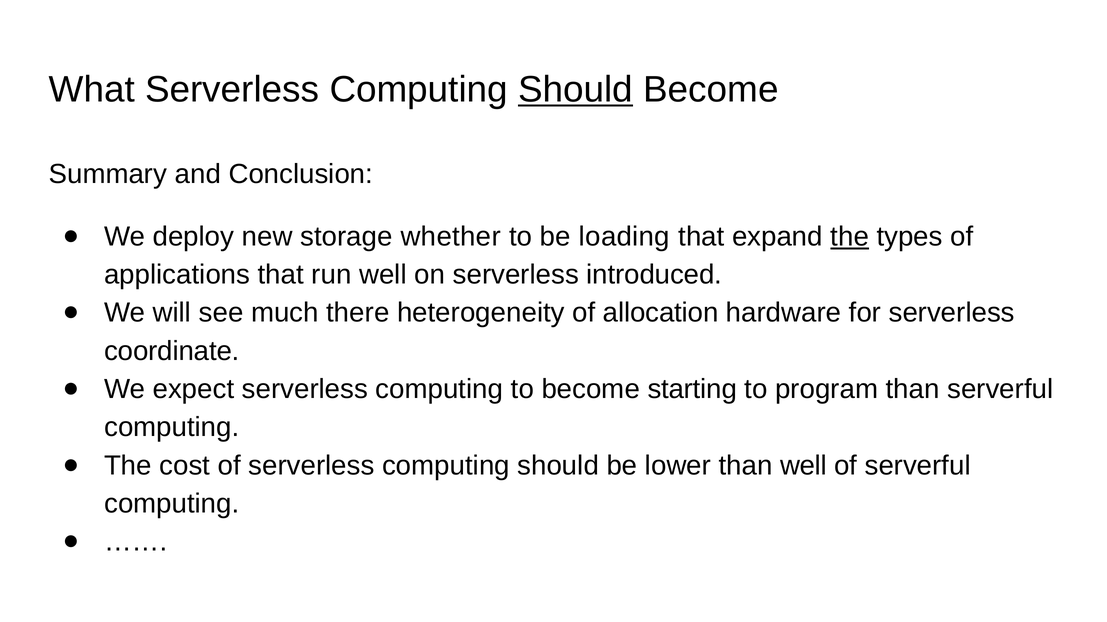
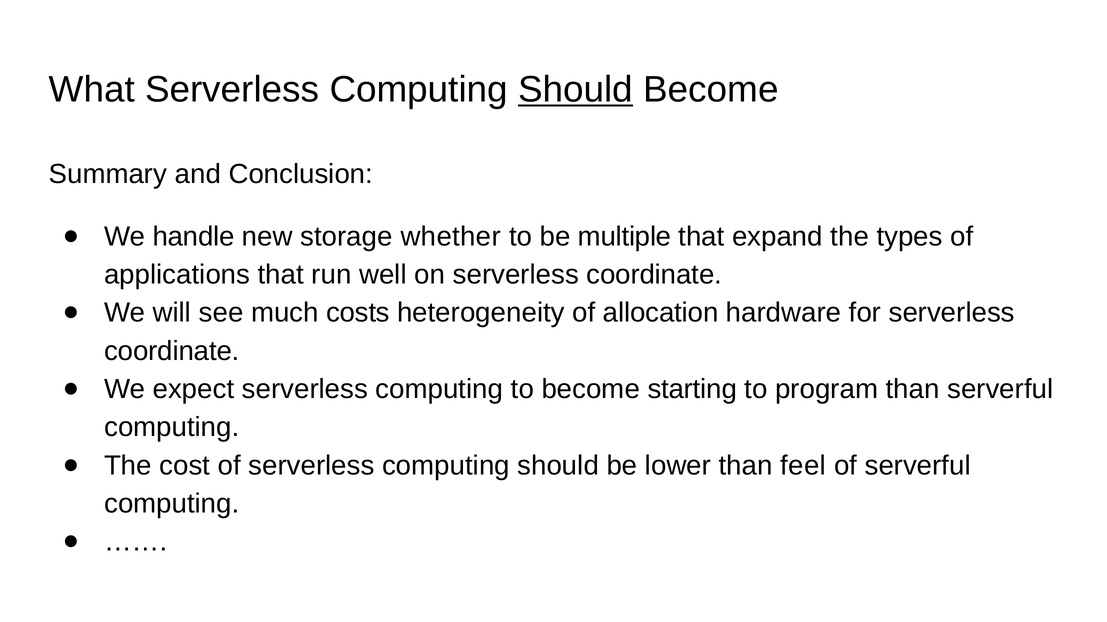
deploy: deploy -> handle (194, 237)
loading: loading -> multiple (625, 237)
the underline: present -> none (850, 237)
on serverless introduced: introduced -> coordinate (654, 275)
there: there -> costs (358, 313)
than well: well -> feel (803, 466)
